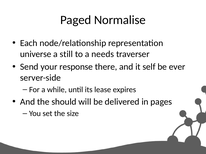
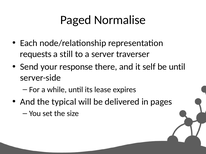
universe: universe -> requests (36, 54)
needs: needs -> server (103, 54)
be ever: ever -> until (177, 67)
should: should -> typical (64, 102)
